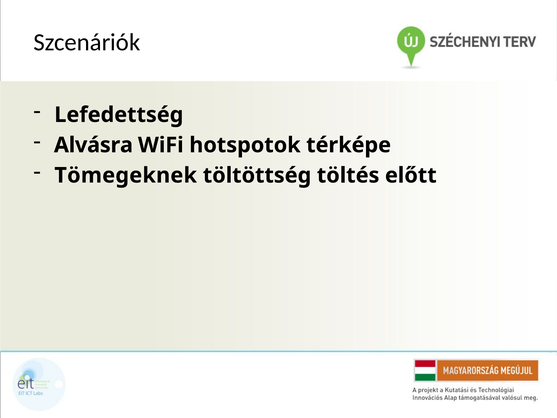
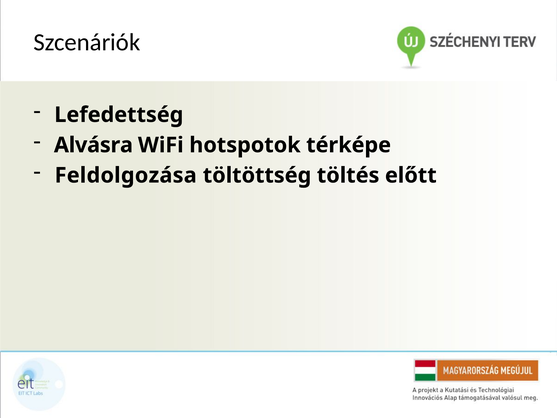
Tömegeknek: Tömegeknek -> Feldolgozása (126, 175)
